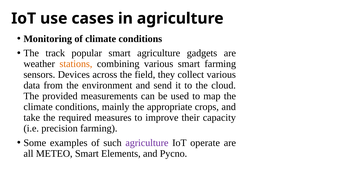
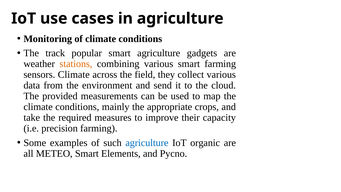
sensors Devices: Devices -> Climate (74, 75)
agriculture colour: purple -> blue (147, 143)
operate: operate -> organic (205, 143)
